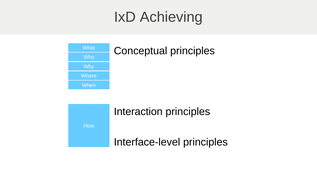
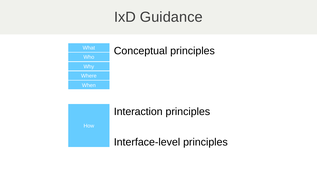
Achieving: Achieving -> Guidance (171, 17)
